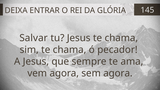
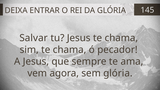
sem agora: agora -> glória (118, 73)
